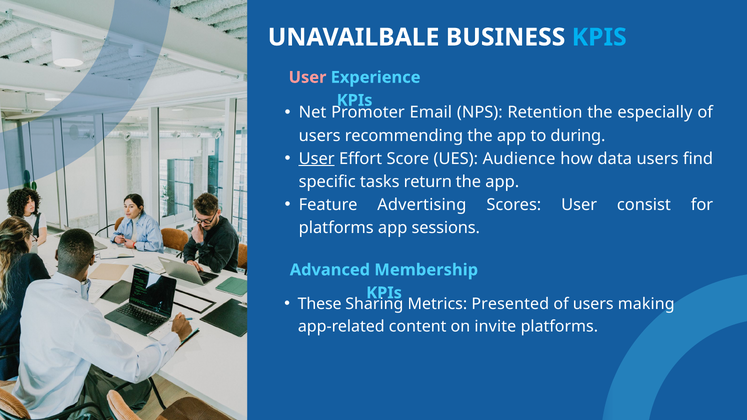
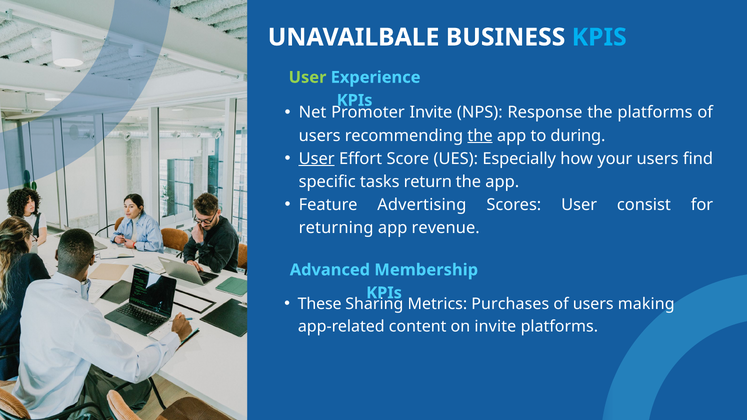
User colour: pink -> light green (308, 77)
Email: Email -> Invite (431, 113)
Retention: Retention -> Response (545, 113)
the especially: especially -> platforms (655, 113)
the underline: none -> present (480, 136)
Audience: Audience -> Especially (519, 159)
data: data -> your (615, 159)
platforms: platforms -> returning (336, 228)
sessions: sessions -> revenue (446, 228)
Presented: Presented -> Purchases (510, 304)
